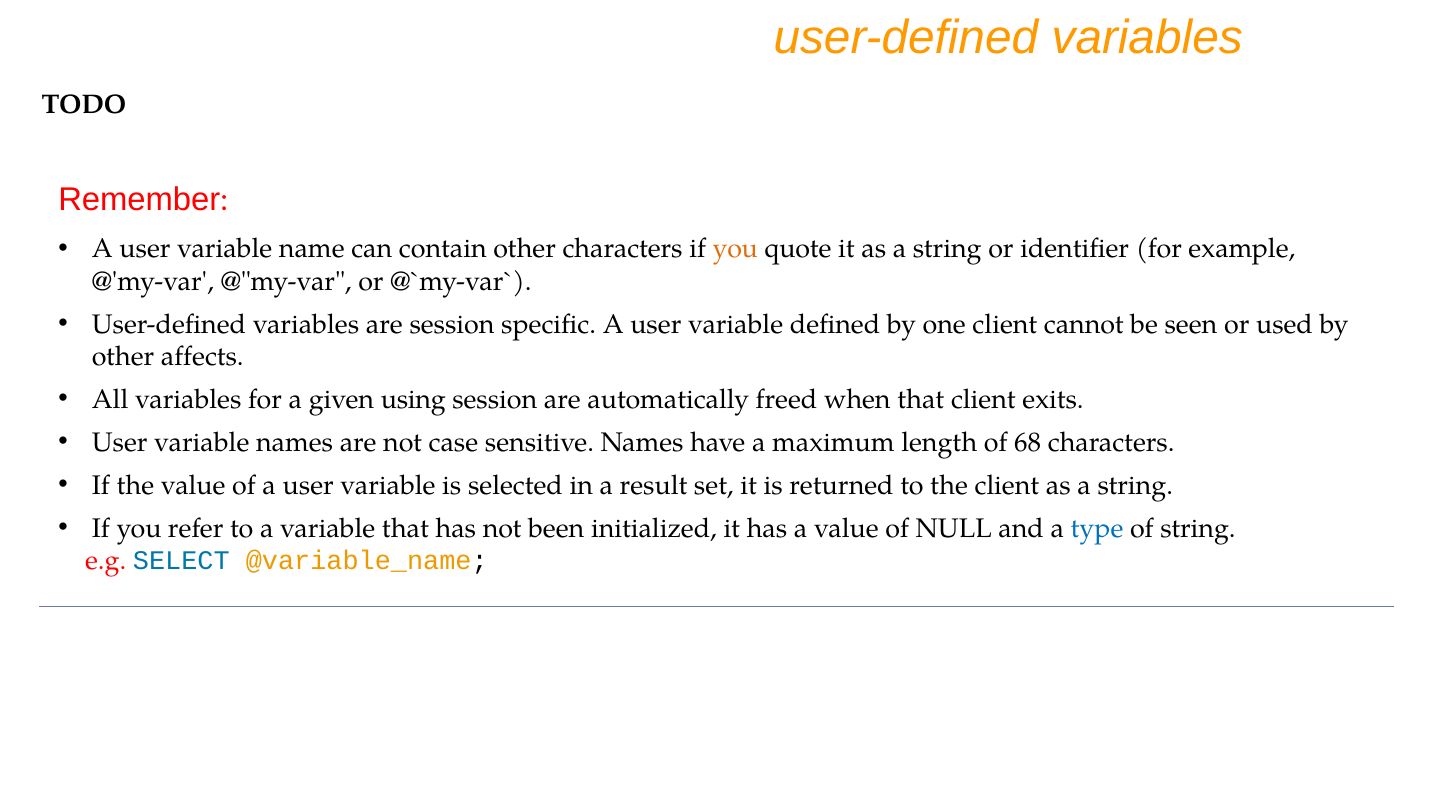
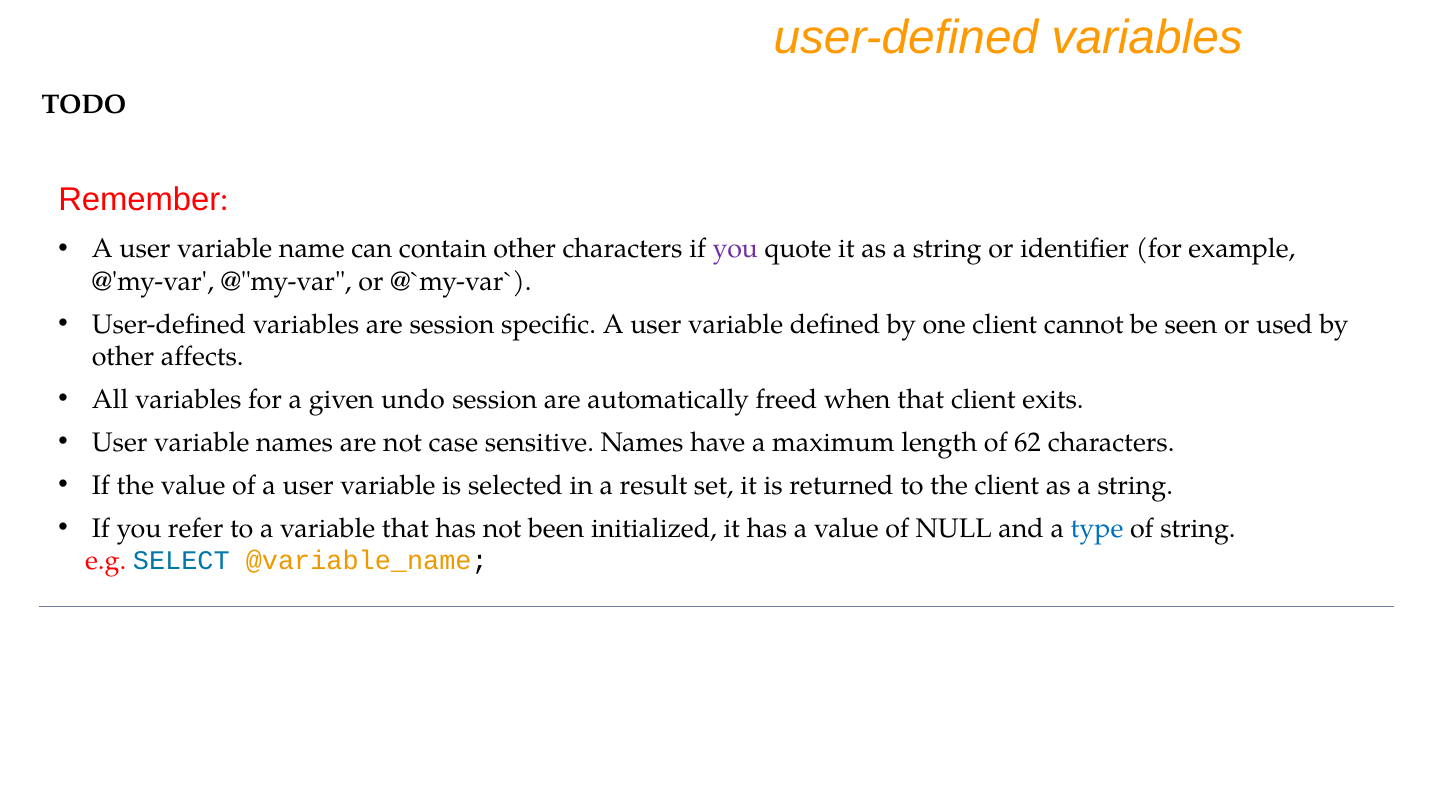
you colour: orange -> purple (735, 249)
using: using -> undo (413, 399)
68: 68 -> 62 (1028, 442)
